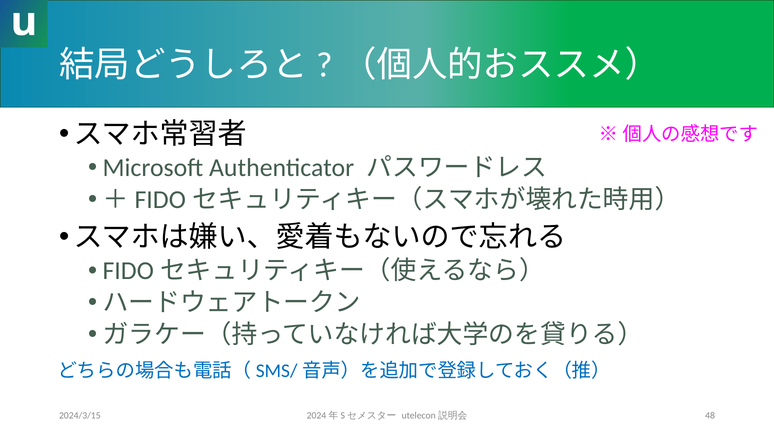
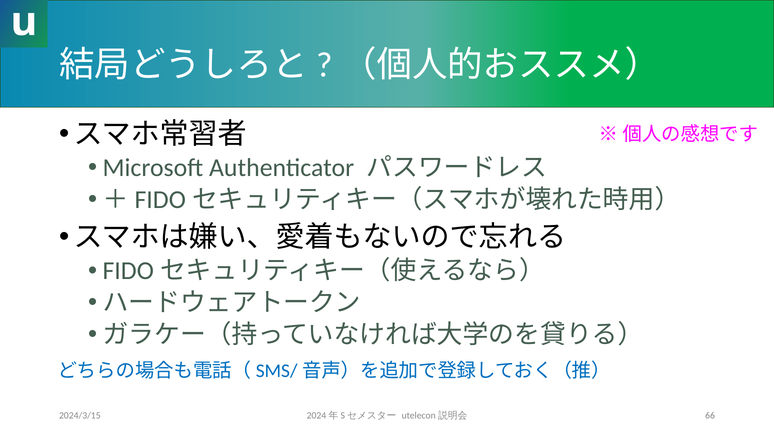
48: 48 -> 66 (710, 416)
